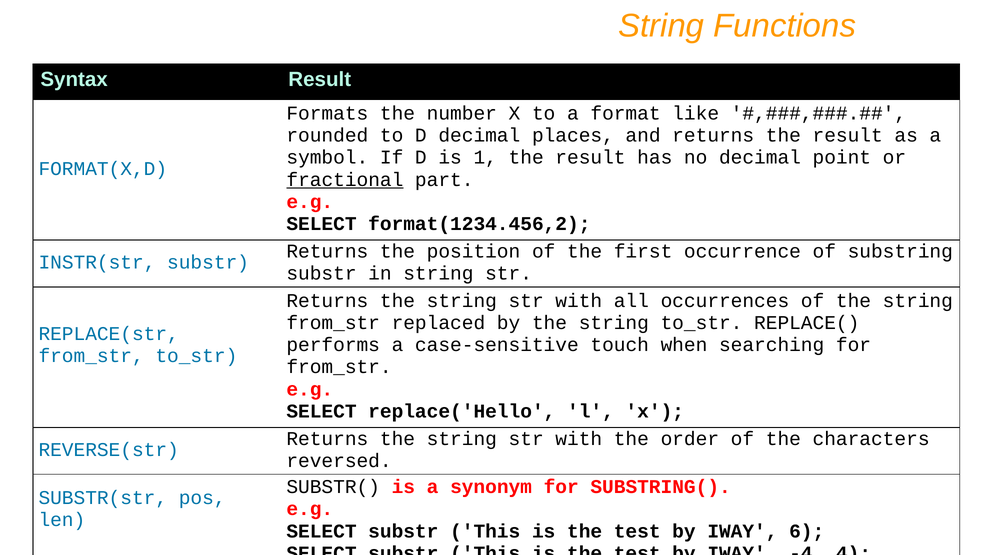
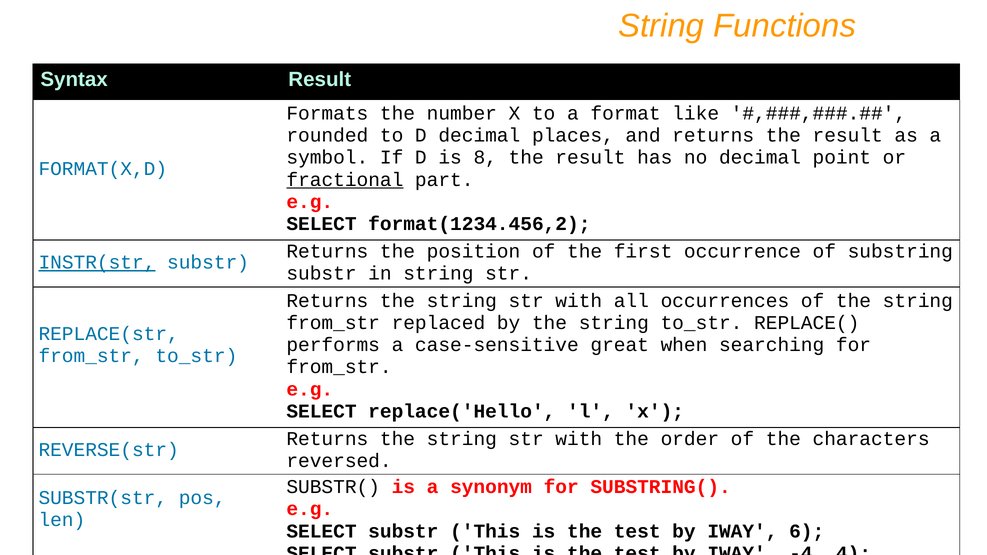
1: 1 -> 8 (485, 158)
INSTR(str underline: none -> present (97, 262)
touch: touch -> great (620, 345)
